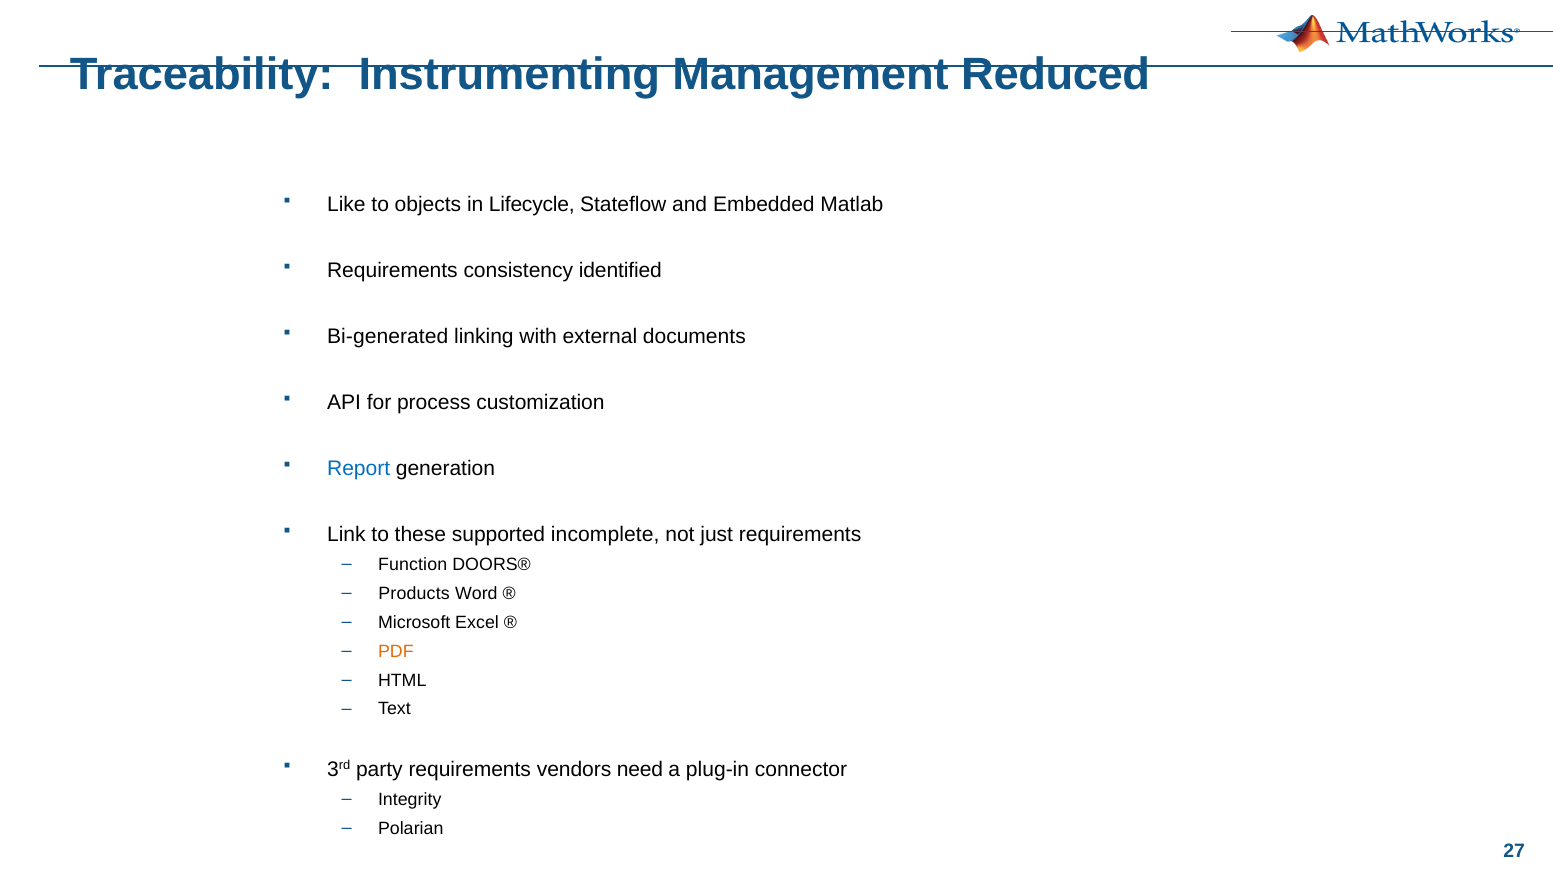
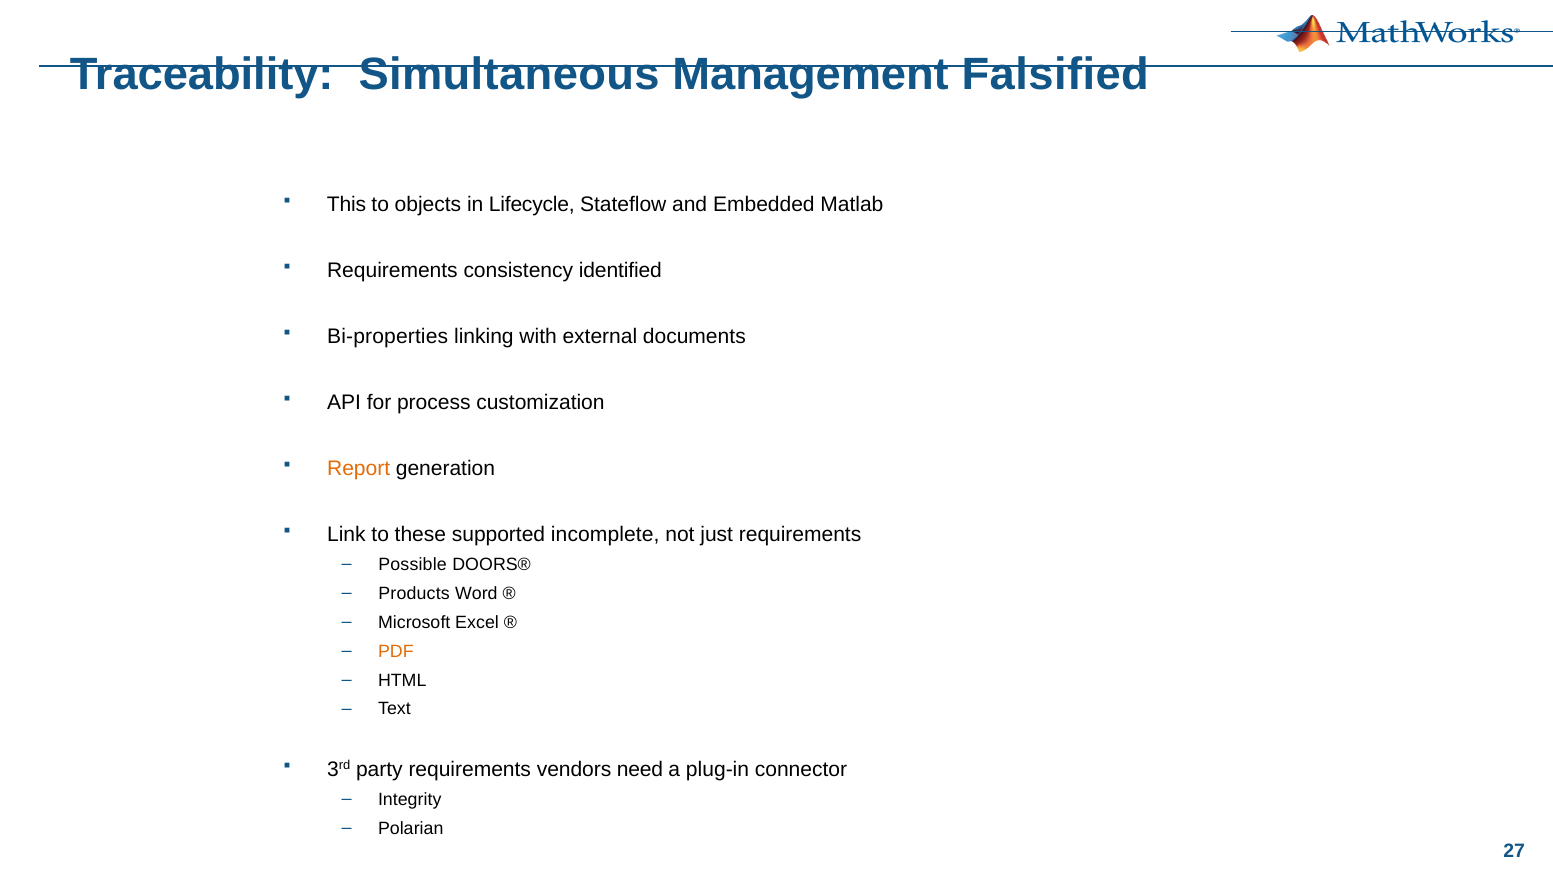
Instrumenting: Instrumenting -> Simultaneous (509, 75)
Reduced: Reduced -> Falsified (1055, 75)
Like: Like -> This (347, 204)
Bi-generated: Bi-generated -> Bi-properties (388, 336)
Report colour: blue -> orange (359, 468)
Function: Function -> Possible (413, 565)
